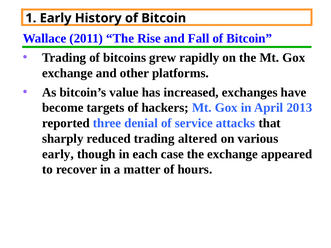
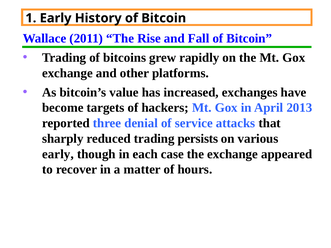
altered: altered -> persists (198, 139)
